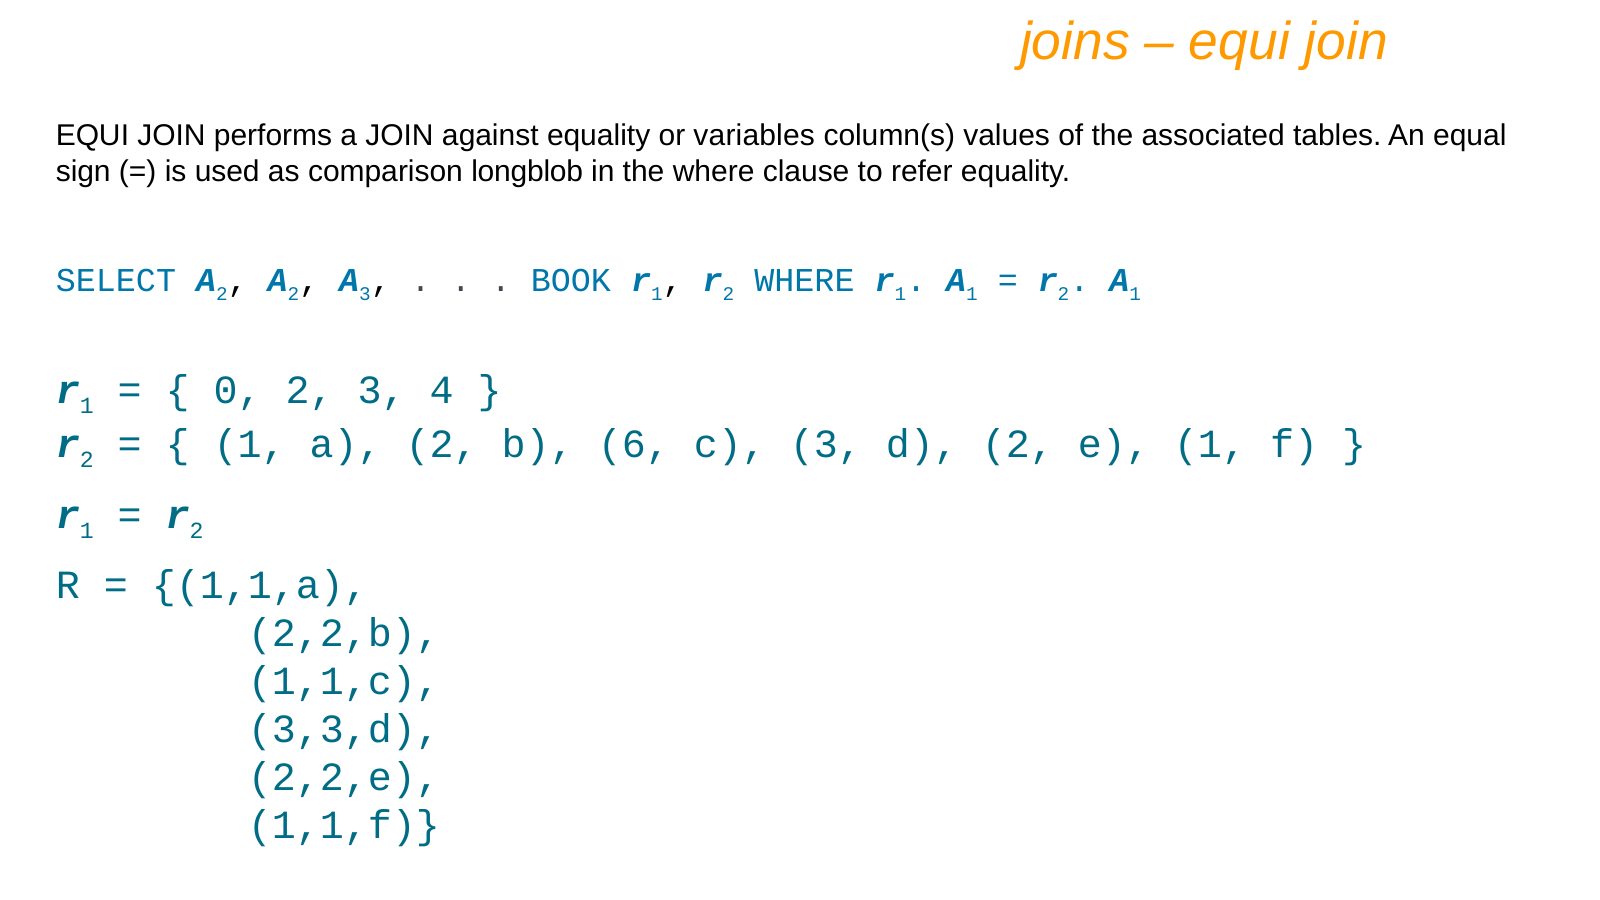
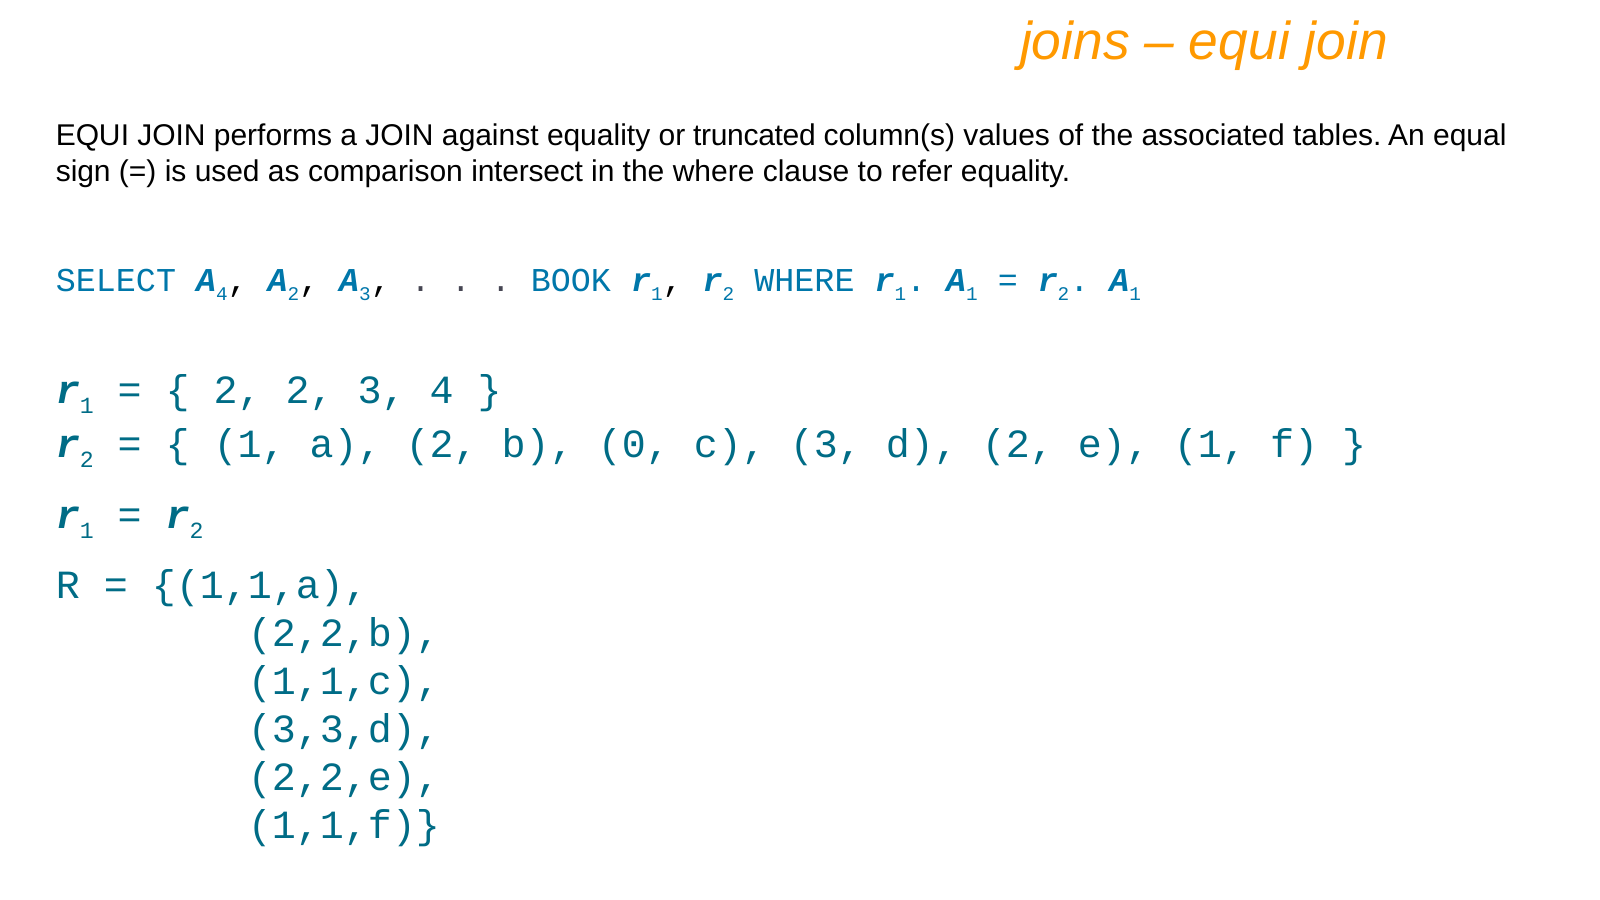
variables: variables -> truncated (754, 136)
longblob: longblob -> intersect (527, 172)
SELECT A 2: 2 -> 4 (222, 294)
0: 0 -> 2 (238, 390)
6: 6 -> 0 (634, 445)
